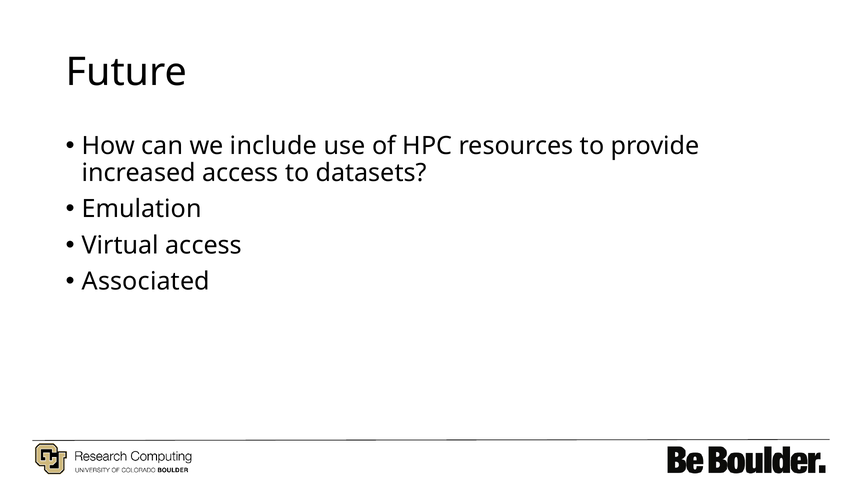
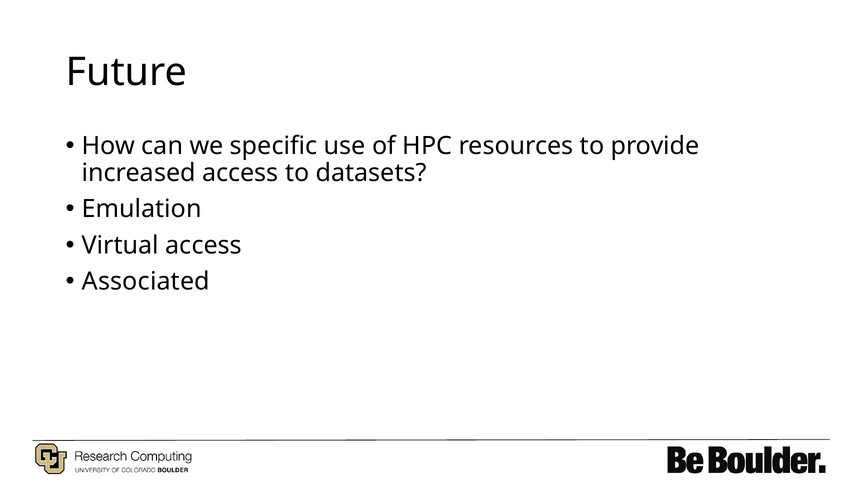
include: include -> specific (274, 146)
